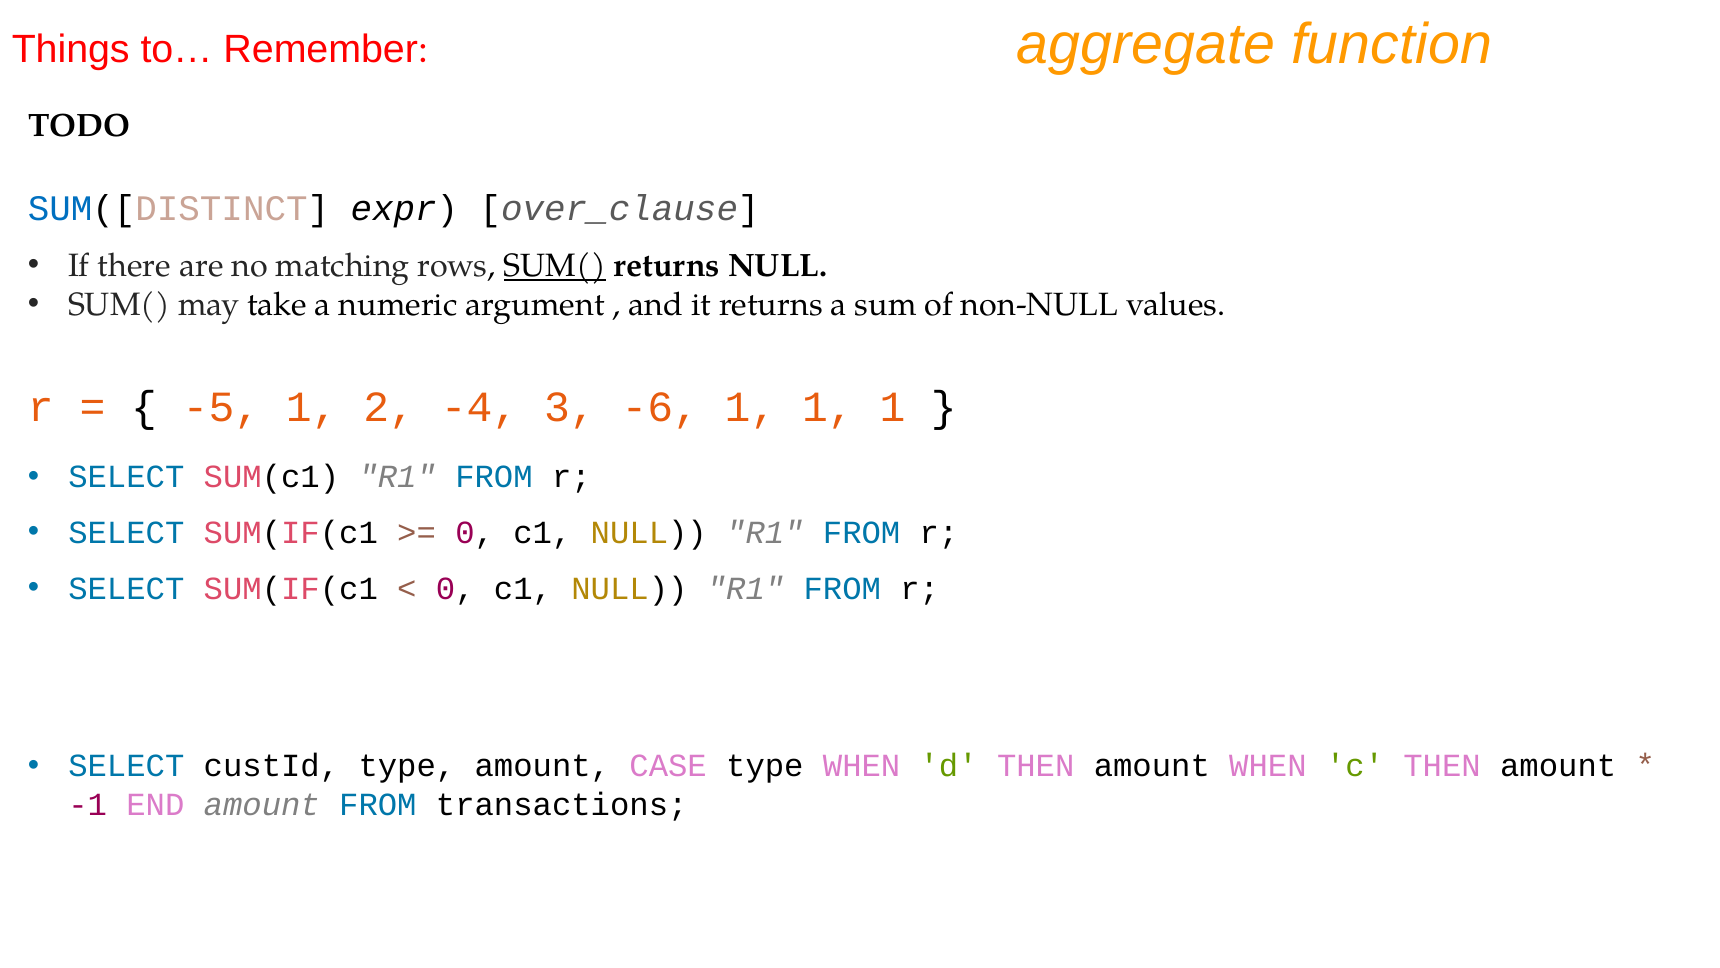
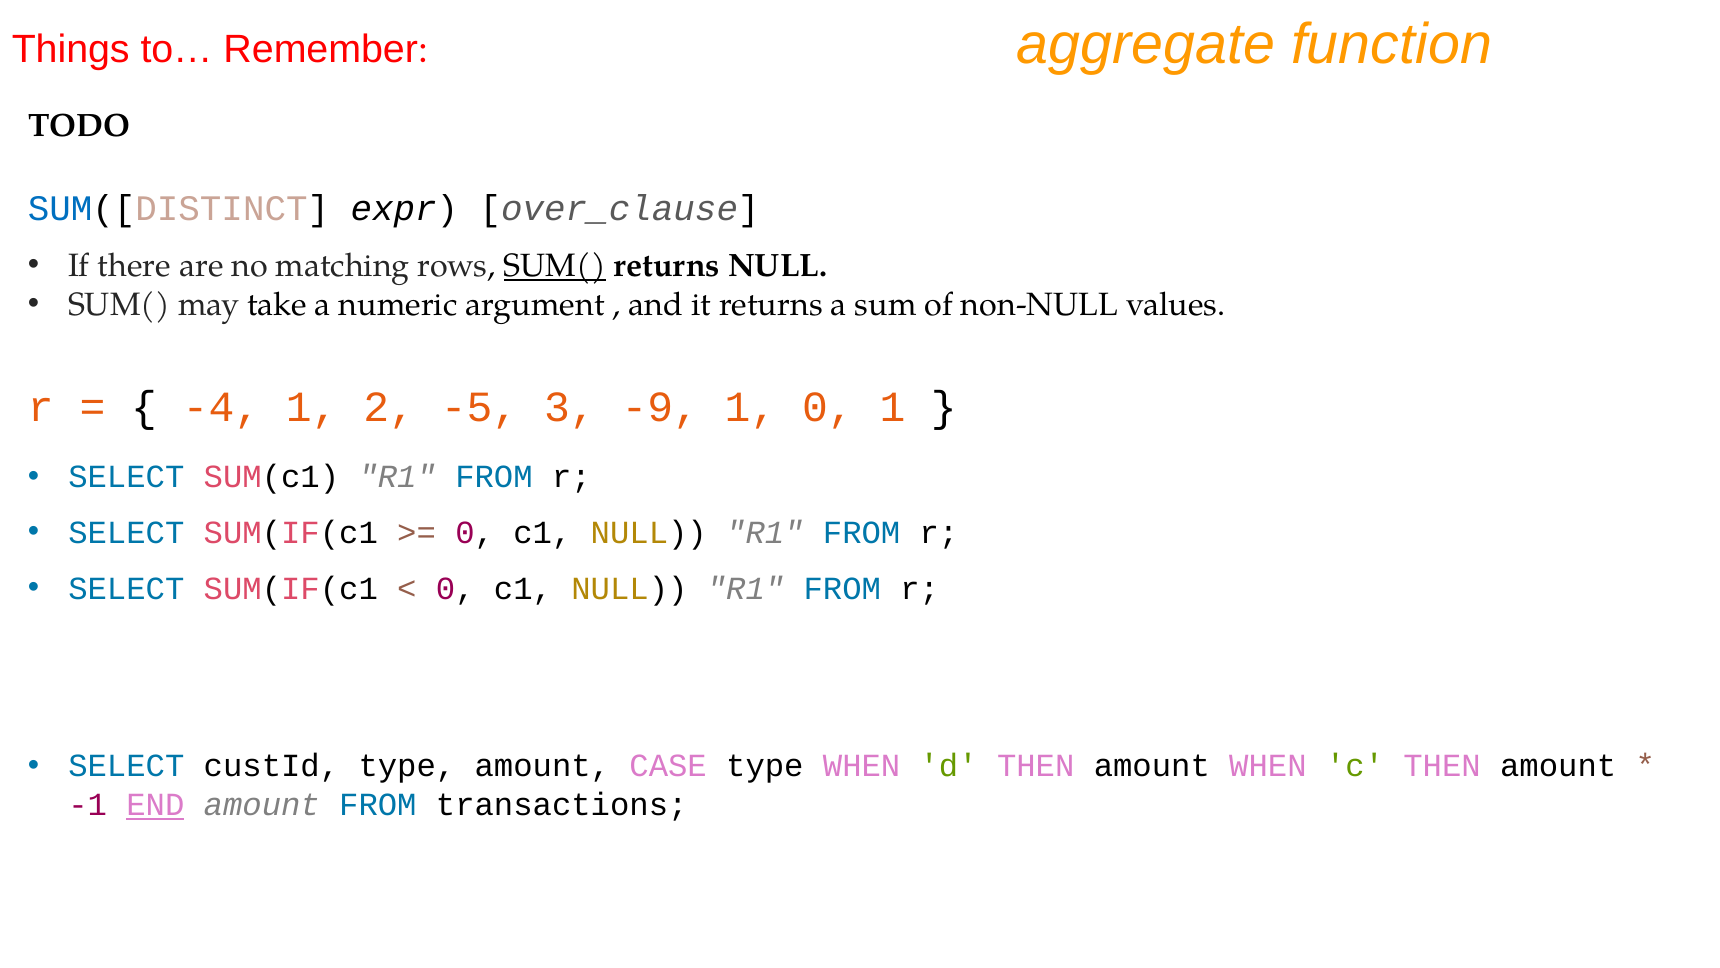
-5: -5 -> -4 (221, 407)
-4: -4 -> -5 (480, 407)
-6: -6 -> -9 (660, 407)
1: 1 -> 0 (828, 407)
END underline: none -> present (155, 805)
